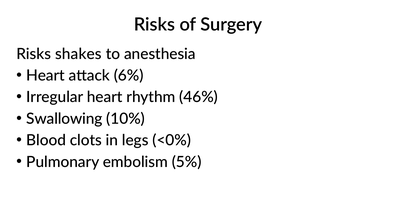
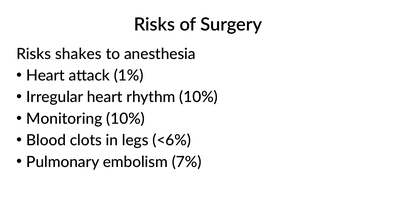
6%: 6% -> 1% (129, 76)
rhythm 46%: 46% -> 10% (199, 97)
Swallowing: Swallowing -> Monitoring (64, 119)
<0%: <0% -> <6% (172, 141)
5%: 5% -> 7% (187, 162)
